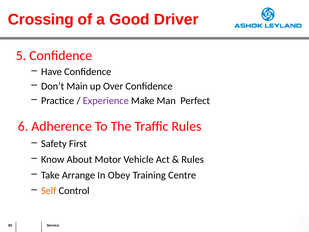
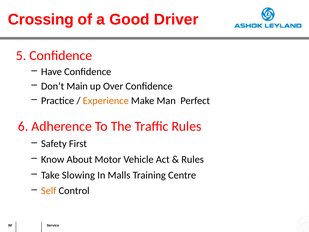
Experience colour: purple -> orange (106, 101)
Arrange: Arrange -> Slowing (78, 175)
Obey: Obey -> Malls (119, 175)
